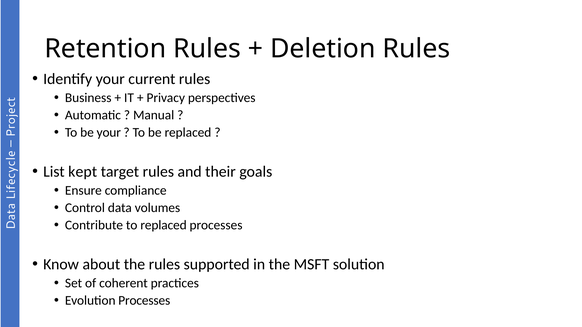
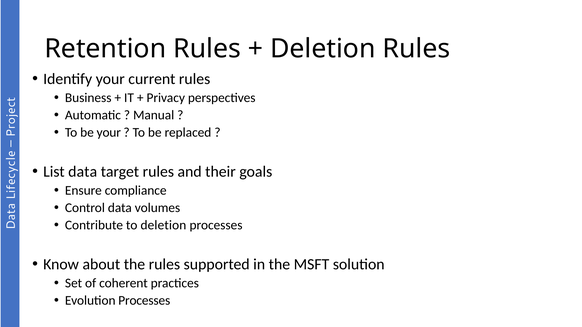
List kept: kept -> data (83, 172)
to replaced: replaced -> deletion (163, 225)
